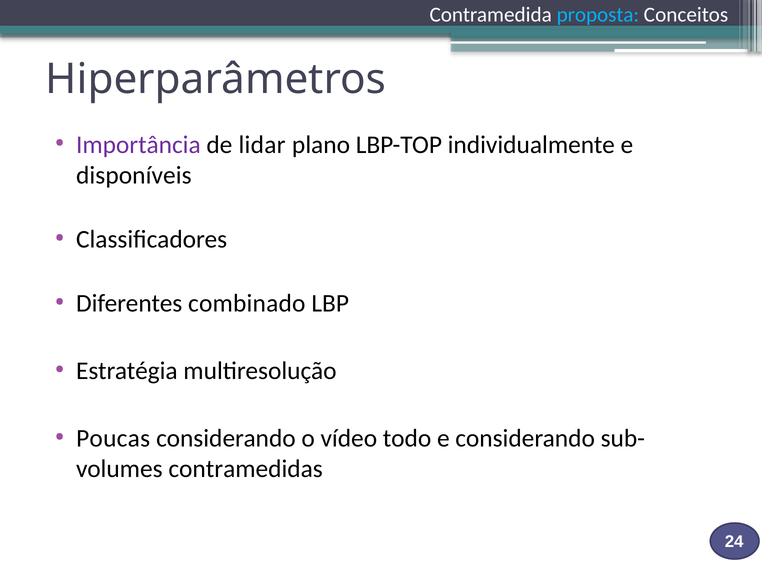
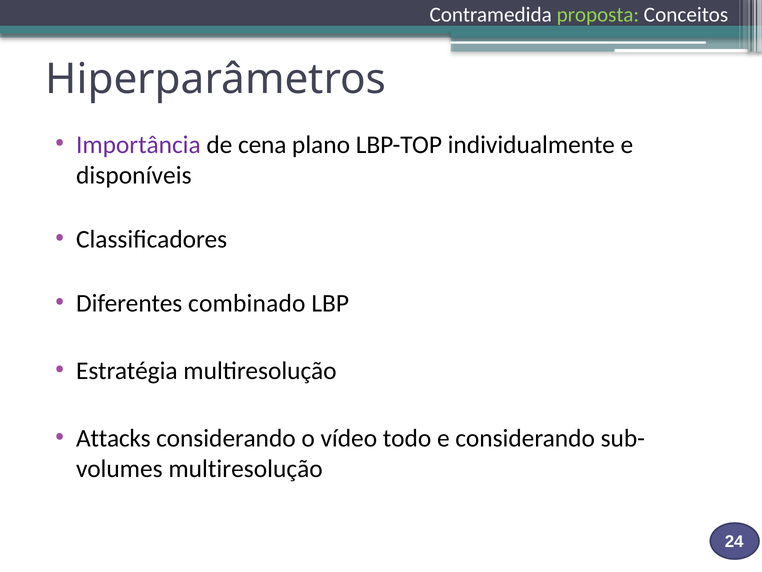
proposta colour: light blue -> light green (598, 15)
lidar: lidar -> cena (262, 144)
Poucas: Poucas -> Attacks (113, 438)
contramedidas: contramedidas -> multiresolução (246, 468)
